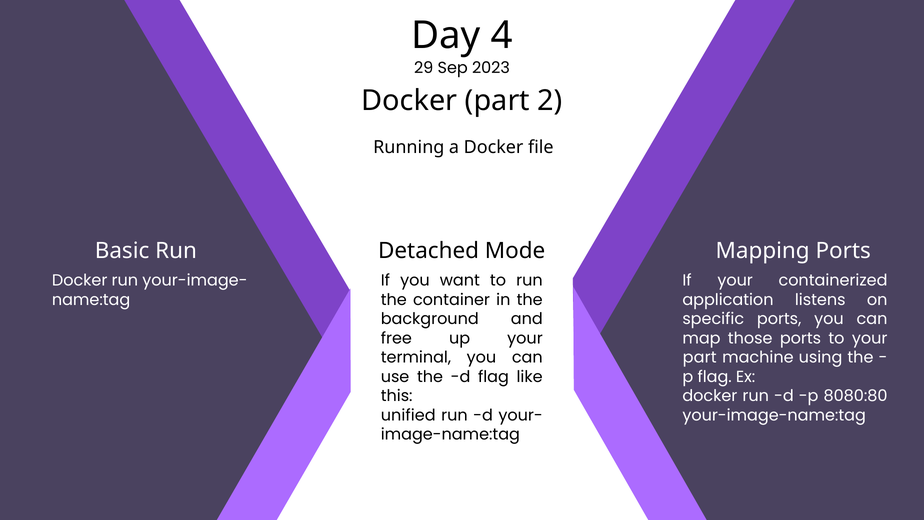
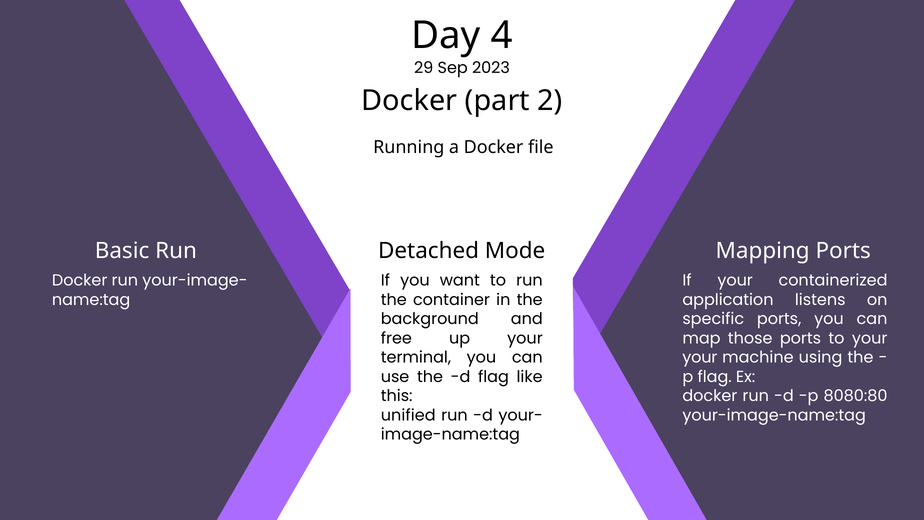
part: part -> your (700, 357)
